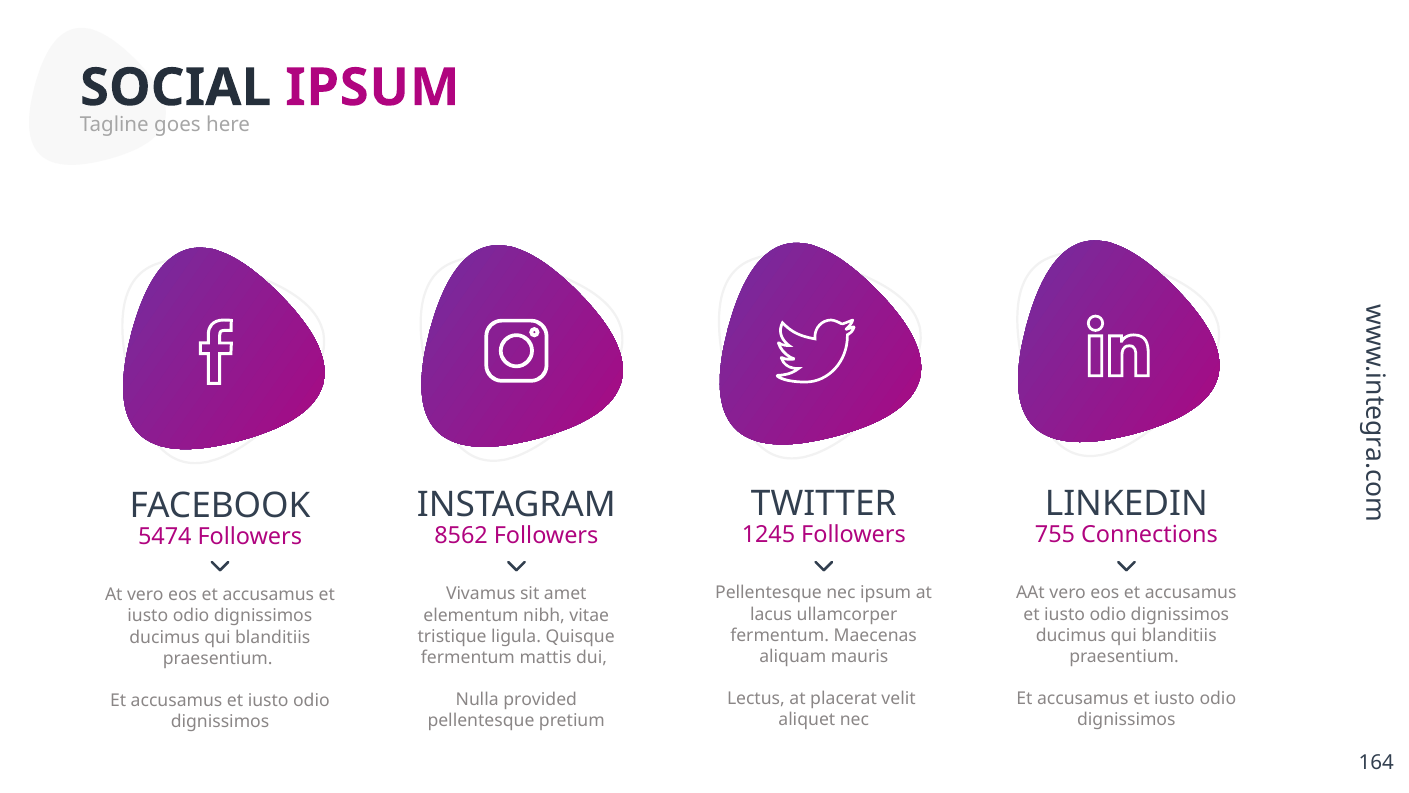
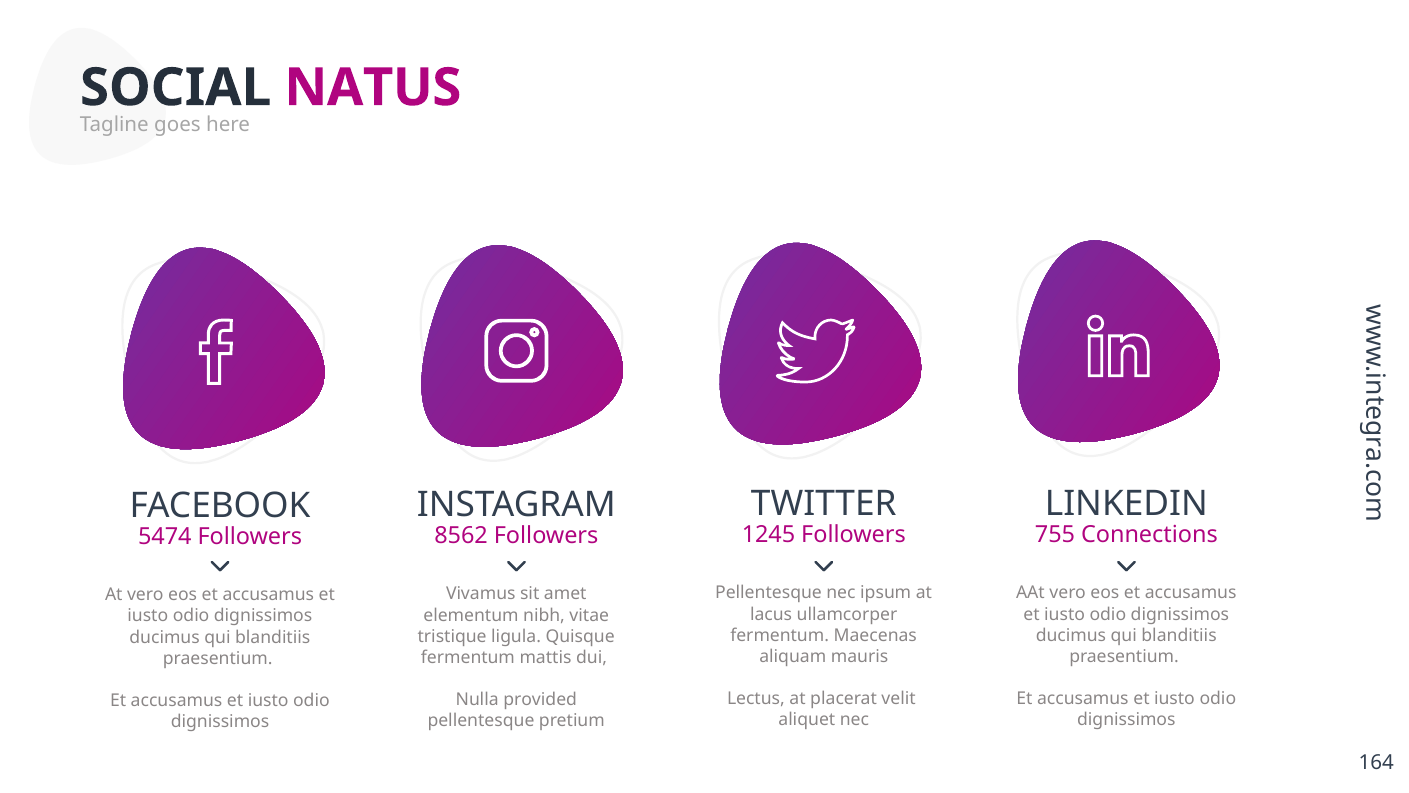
IPSUM: IPSUM -> NATUS (373, 88)
